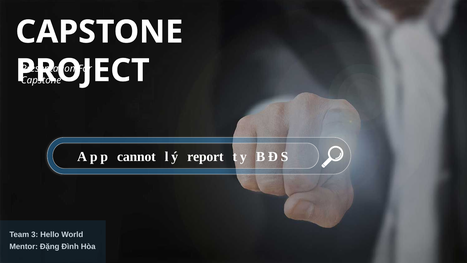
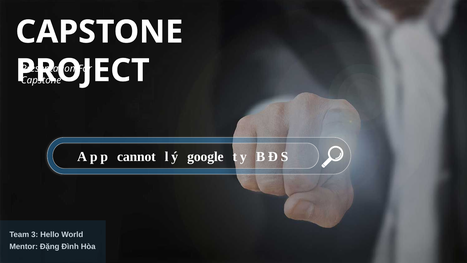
report: report -> google (205, 156)
